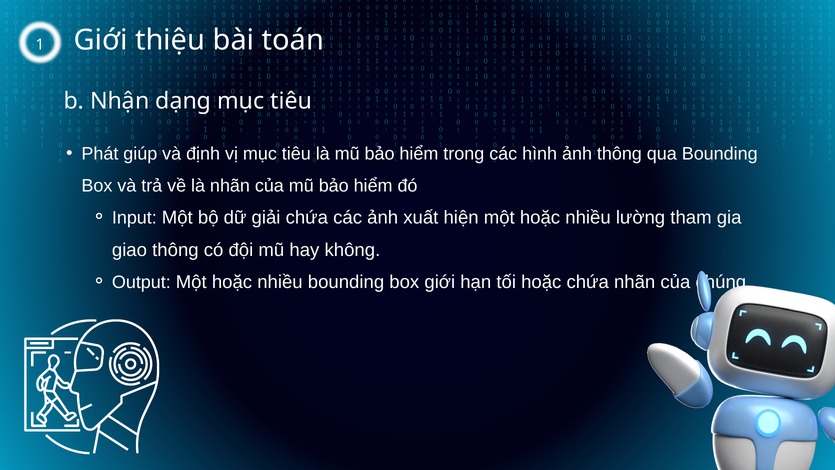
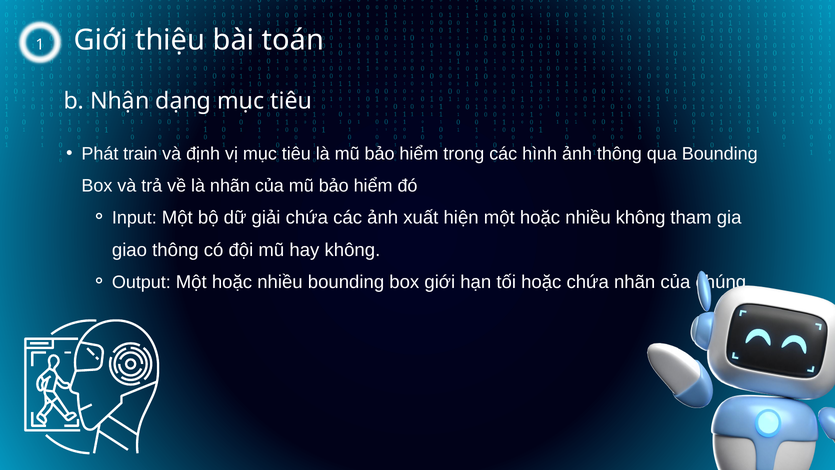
giúp: giúp -> train (140, 154)
nhiều lường: lường -> không (641, 218)
